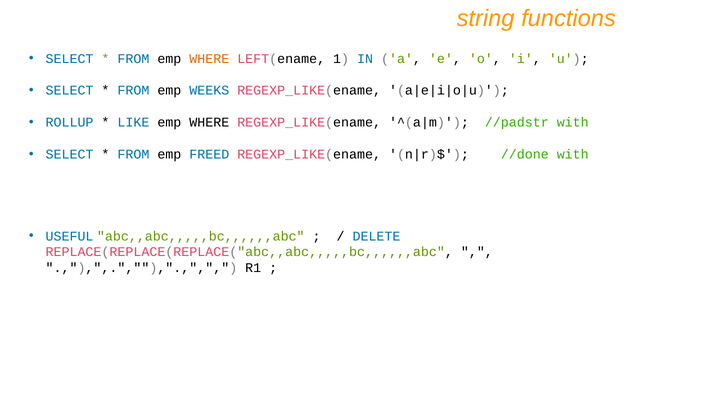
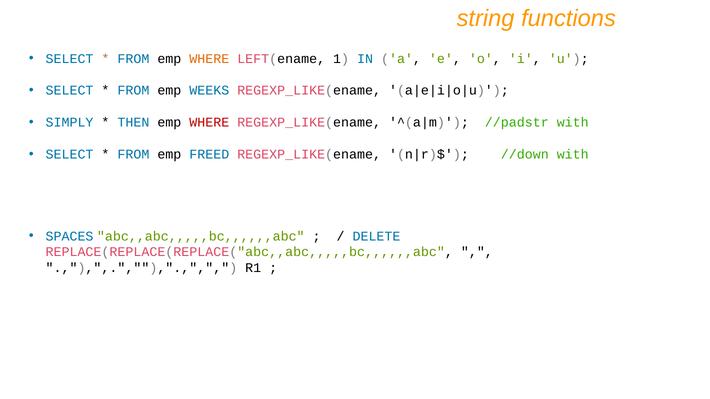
ROLLUP: ROLLUP -> SIMPLY (70, 123)
LIKE: LIKE -> THEN (133, 123)
WHERE colour: black -> red (209, 123)
//done: //done -> //down (525, 155)
USEFUL: USEFUL -> SPACES (70, 236)
